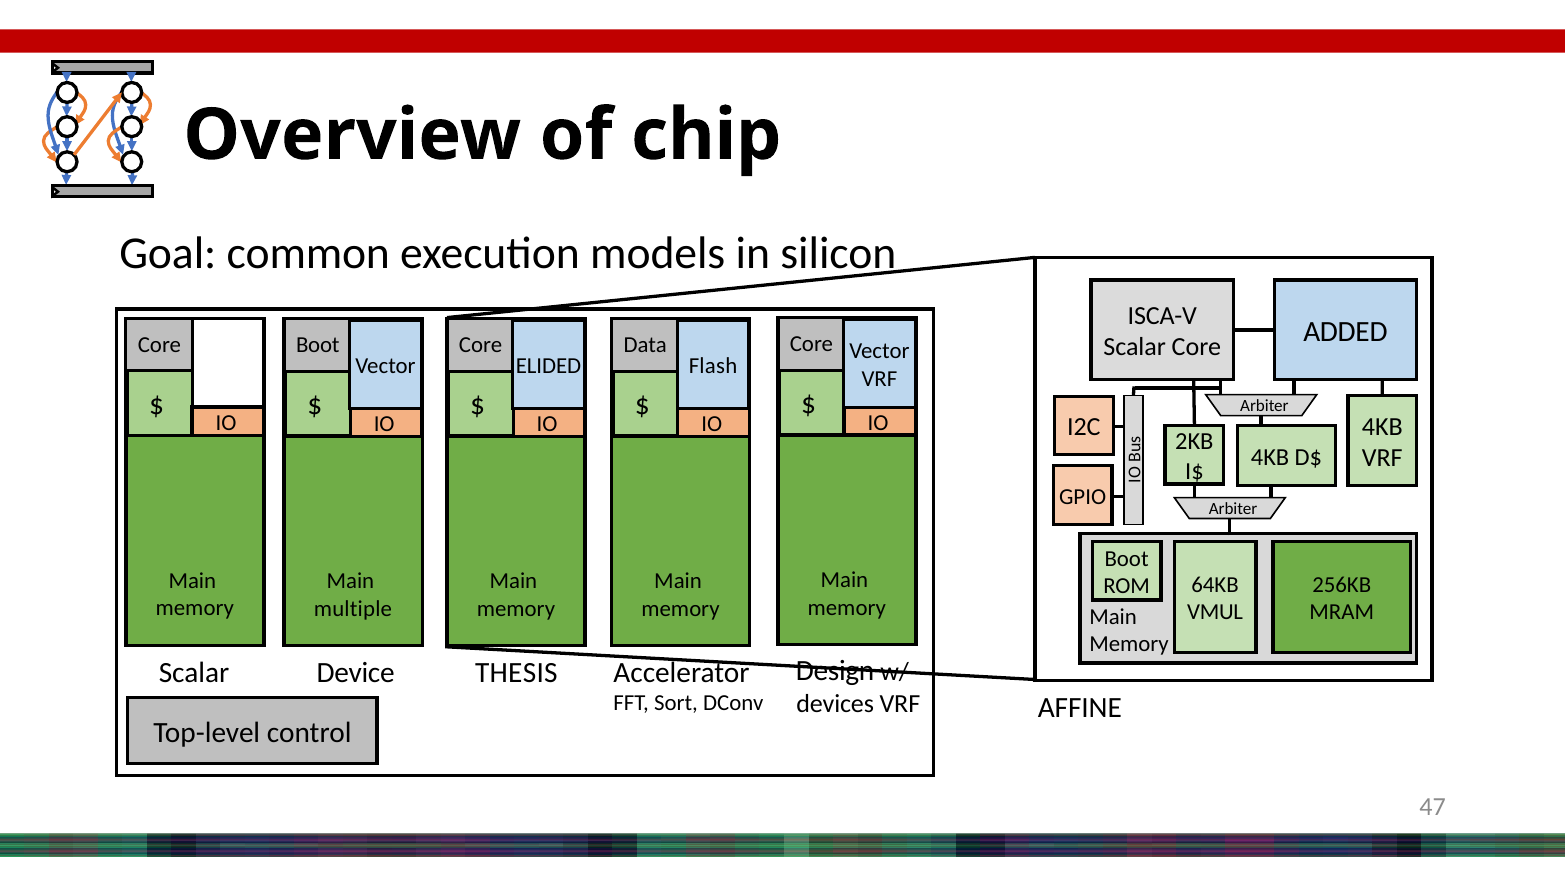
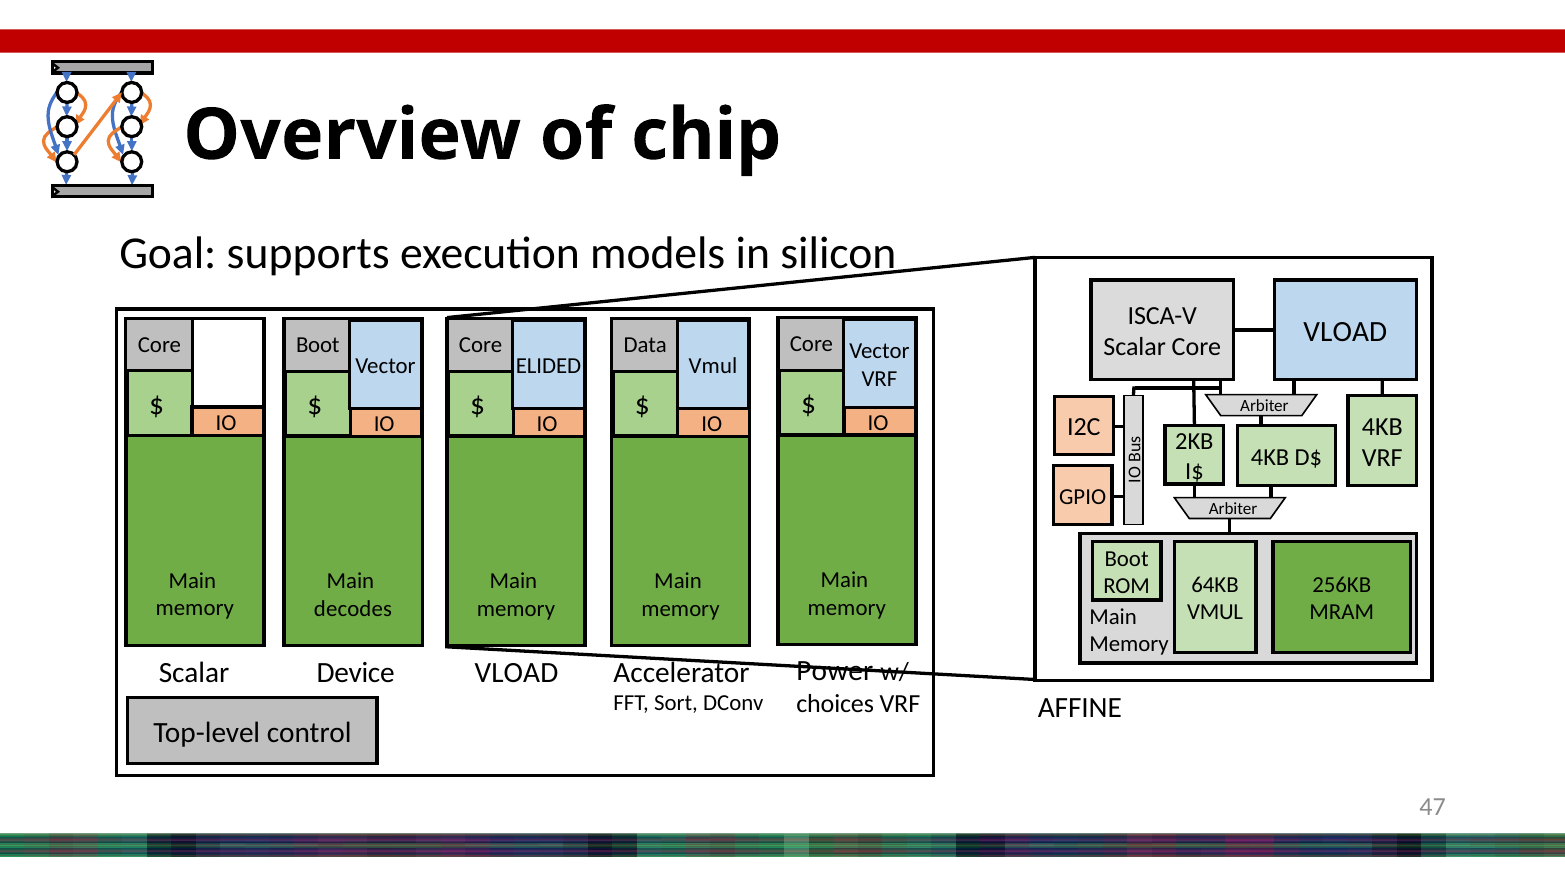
common: common -> supports (308, 253)
ADDED: ADDED -> VLOAD (1345, 332)
Flash: Flash -> Vmul (713, 366)
multiple: multiple -> decodes (353, 609)
Design: Design -> Power (835, 671)
THESIS: THESIS -> VLOAD (516, 673)
devices: devices -> choices (835, 704)
